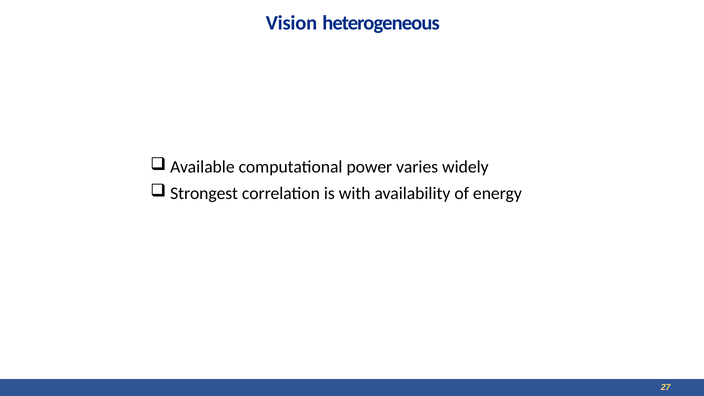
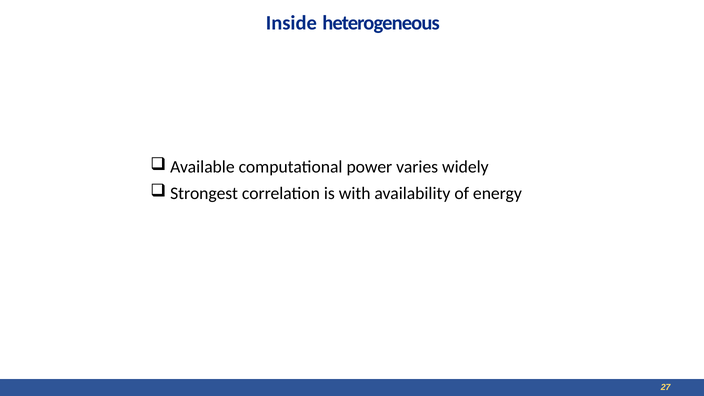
Vision: Vision -> Inside (291, 23)
